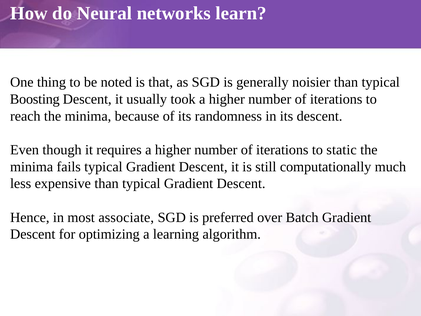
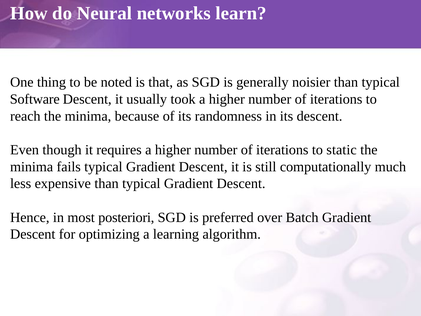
Boosting: Boosting -> Software (35, 99)
associate: associate -> posteriori (126, 217)
